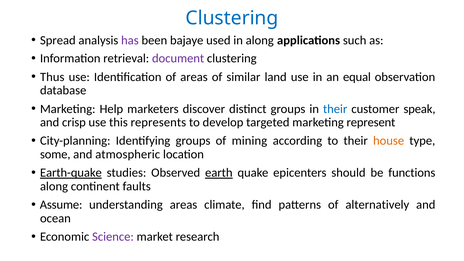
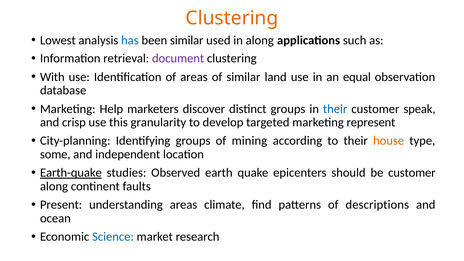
Clustering colour: blue -> orange (232, 18)
Spread: Spread -> Lowest (58, 40)
has colour: purple -> blue (130, 40)
been bajaye: bajaye -> similar (187, 40)
Thus: Thus -> With (52, 77)
represents: represents -> granularity (158, 122)
atmospheric: atmospheric -> independent (128, 154)
earth underline: present -> none (219, 173)
be functions: functions -> customer (412, 173)
Assume: Assume -> Present (61, 205)
alternatively: alternatively -> descriptions (377, 205)
Science colour: purple -> blue (113, 237)
